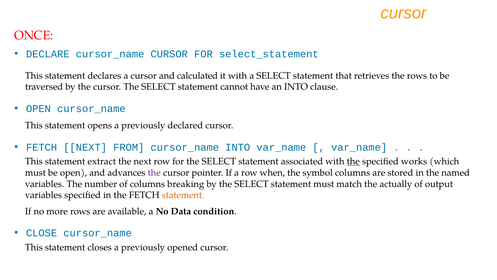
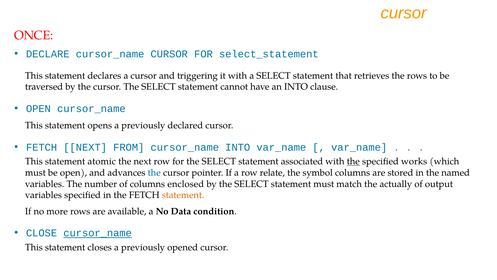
calculated: calculated -> triggering (197, 76)
extract: extract -> atomic (102, 161)
the colour: purple -> blue (154, 172)
when: when -> relate (272, 172)
breaking: breaking -> enclosed (186, 184)
cursor_name underline: none -> present (98, 233)
